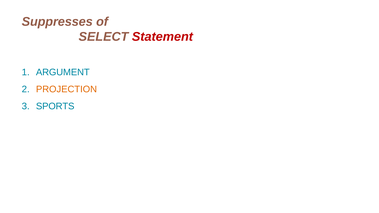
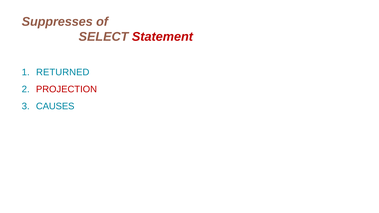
ARGUMENT: ARGUMENT -> RETURNED (63, 72)
PROJECTION colour: orange -> red (66, 89)
SPORTS: SPORTS -> CAUSES (55, 106)
